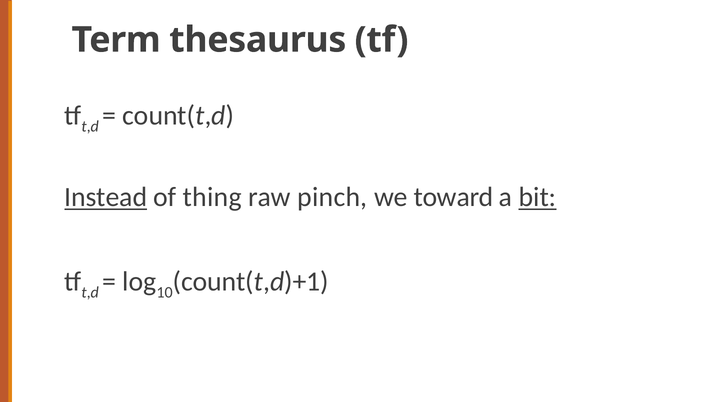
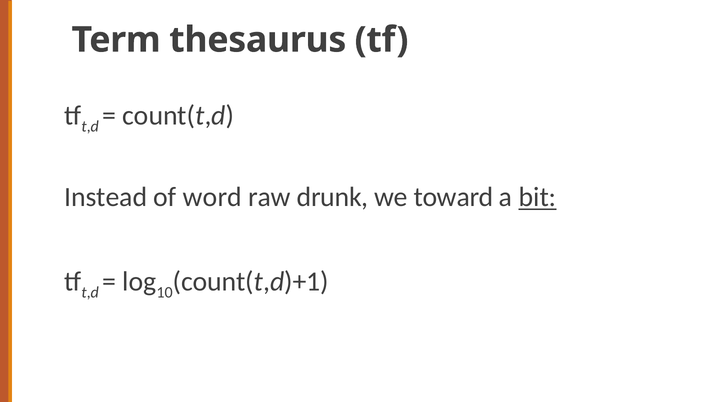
Instead underline: present -> none (106, 197)
thing: thing -> word (212, 197)
pinch: pinch -> drunk (333, 197)
